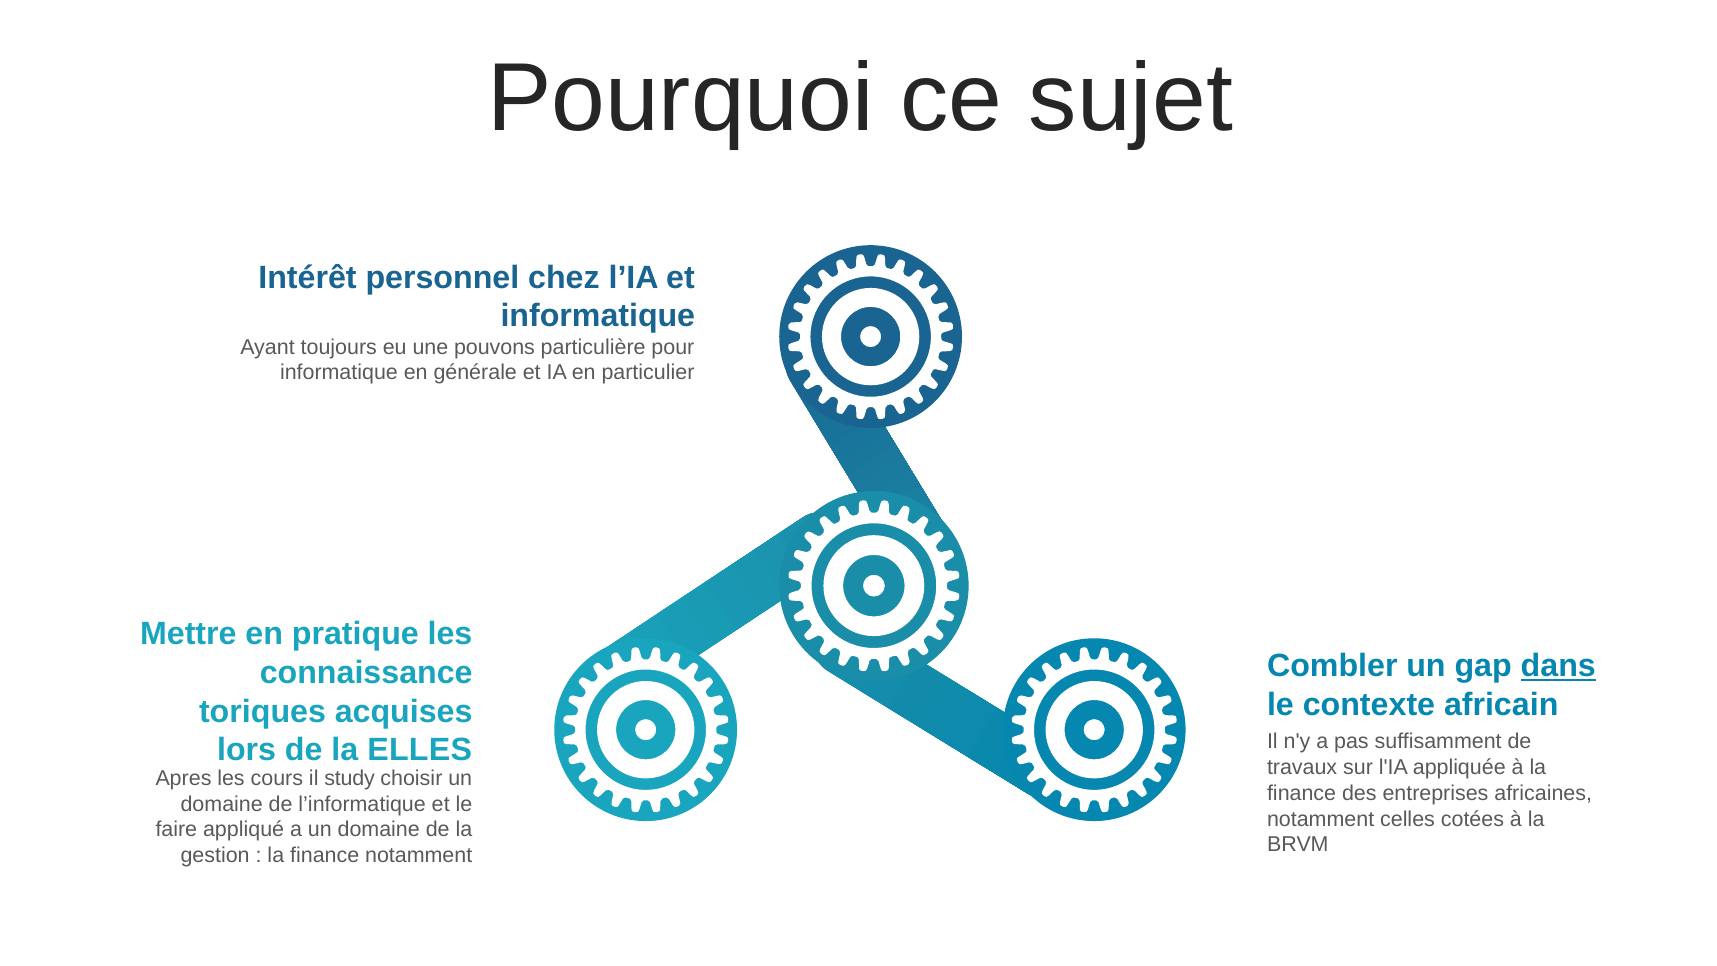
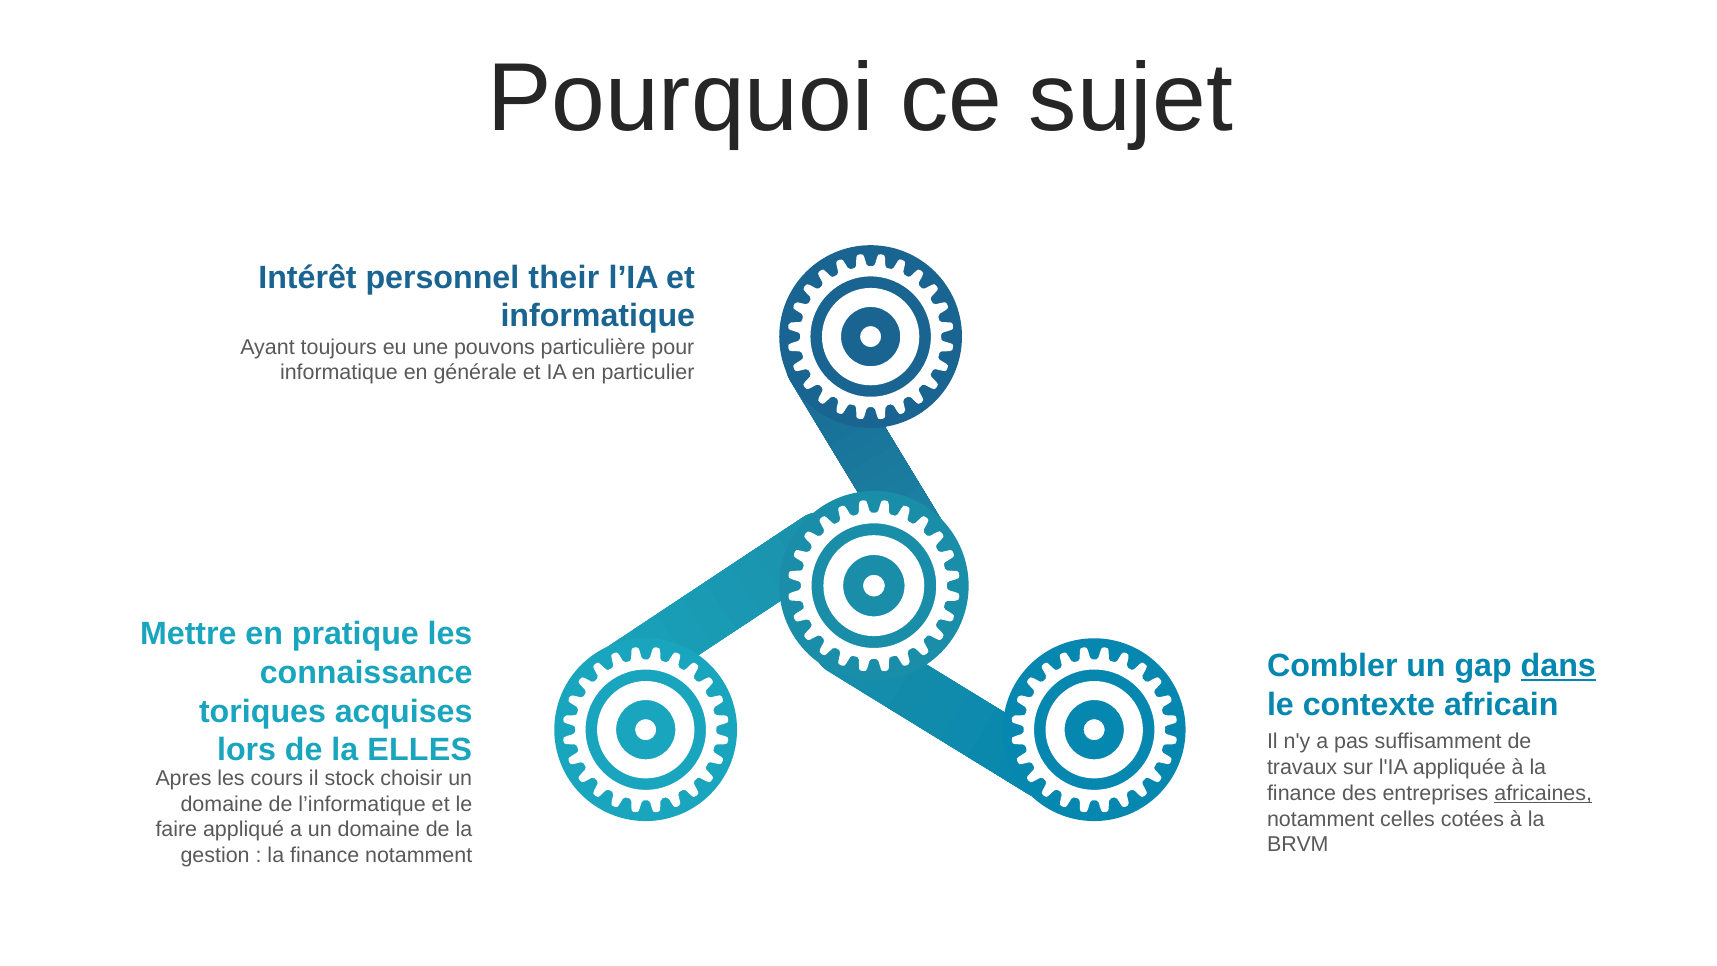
chez: chez -> their (564, 277)
study: study -> stock (350, 778)
africaines underline: none -> present (1543, 793)
